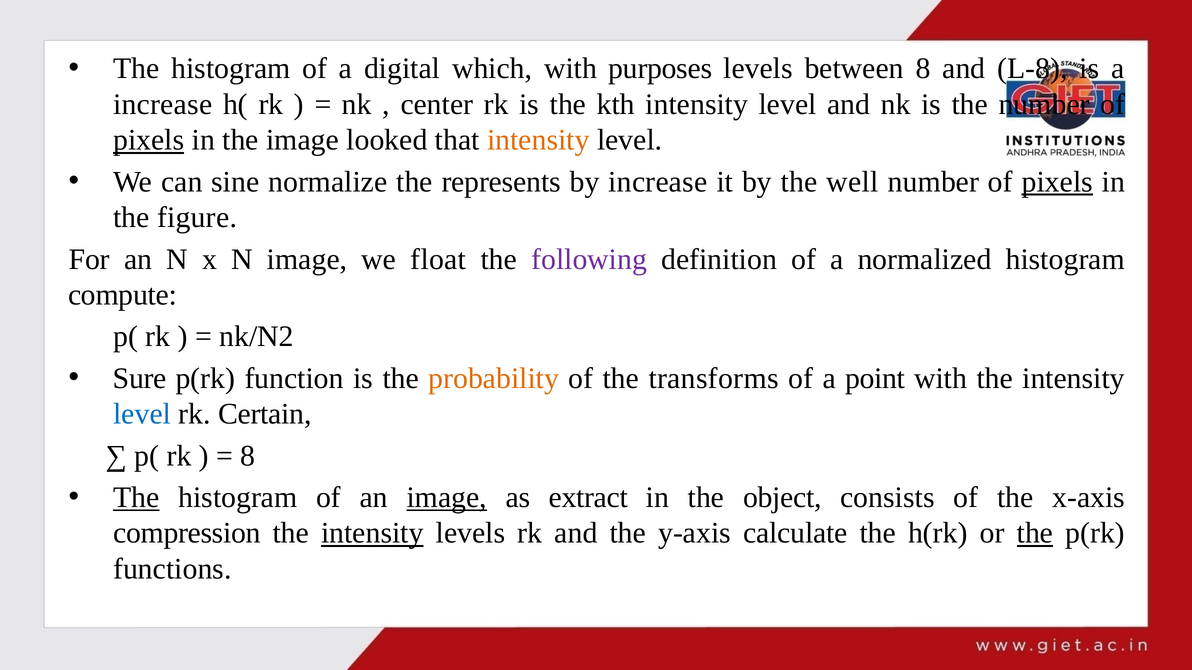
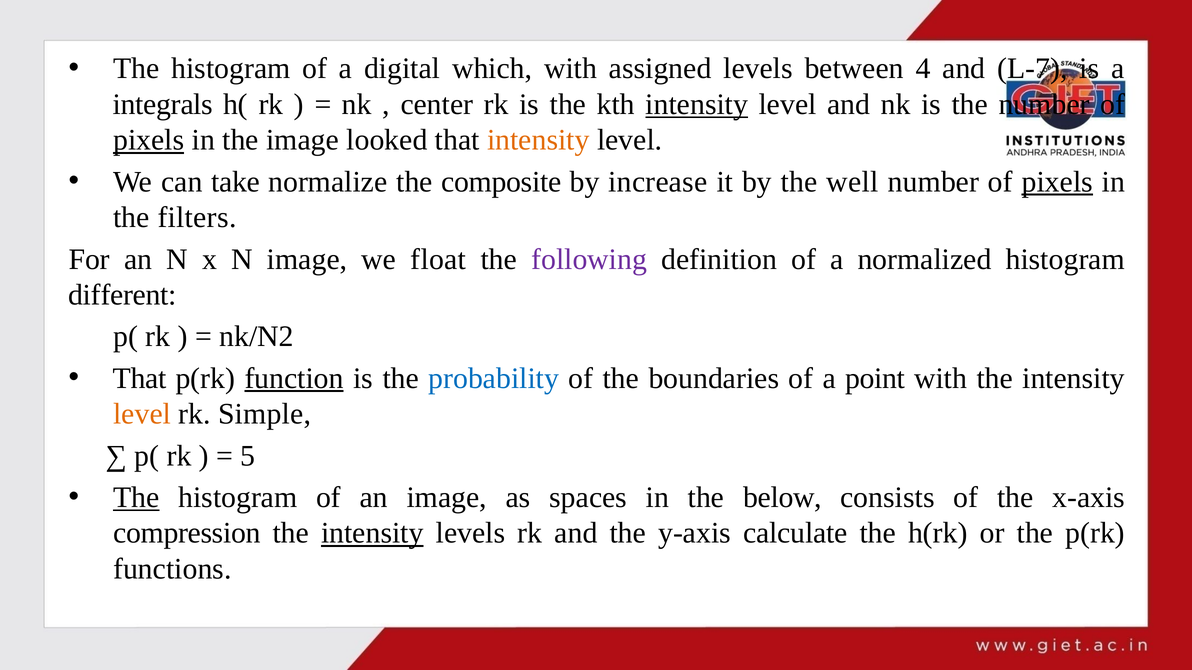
purposes: purposes -> assigned (660, 69)
between 8: 8 -> 4 (923, 69)
L-8: L-8 -> L-7 (1032, 69)
increase: increase -> integrals (163, 104)
intensity underline: none -> present (697, 104)
sine: sine -> take (236, 182)
represents: represents -> composite (501, 182)
figure: figure -> filters (197, 218)
compute: compute -> different (122, 295)
Sure: Sure -> That (140, 379)
function underline: none -> present (294, 379)
probability colour: orange -> blue (494, 379)
transforms: transforms -> boundaries (714, 379)
level colour: blue -> orange (142, 414)
Certain: Certain -> Simple (265, 414)
8: 8 -> 5 (248, 456)
image underline: present -> none (447, 498)
extract: extract -> spaces (588, 498)
object: object -> below (782, 498)
the underline: present -> none (1035, 533)
